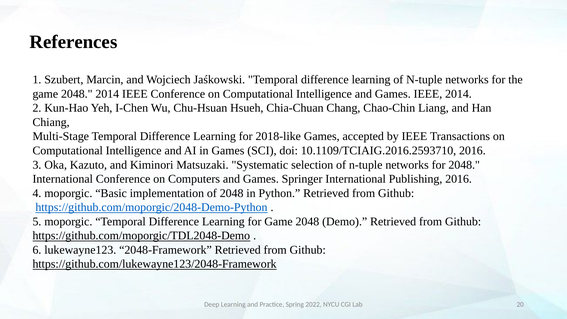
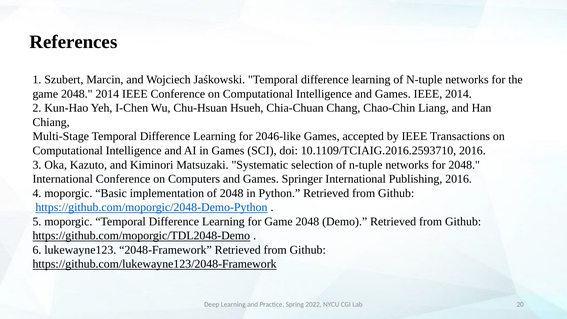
2018-like: 2018-like -> 2046-like (278, 136)
